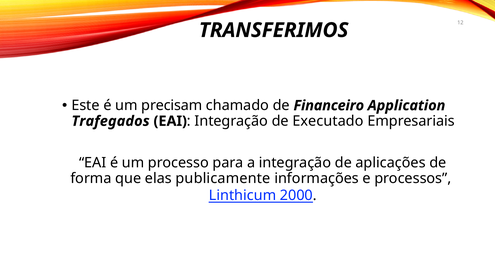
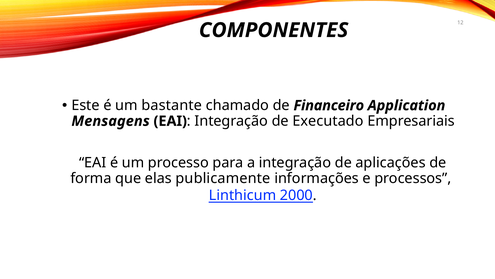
TRANSFERIMOS: TRANSFERIMOS -> COMPONENTES (274, 30)
precisam: precisam -> bastante (172, 105)
Trafegados: Trafegados -> Mensagens (111, 121)
